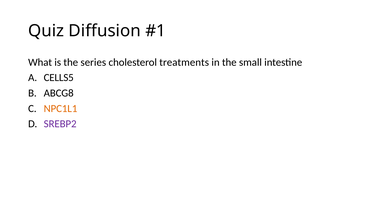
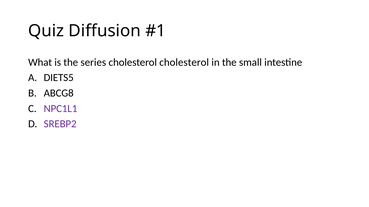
cholesterol treatments: treatments -> cholesterol (184, 62)
CELLS5: CELLS5 -> DIETS5 (59, 78)
NPC1L1 colour: orange -> purple (61, 109)
